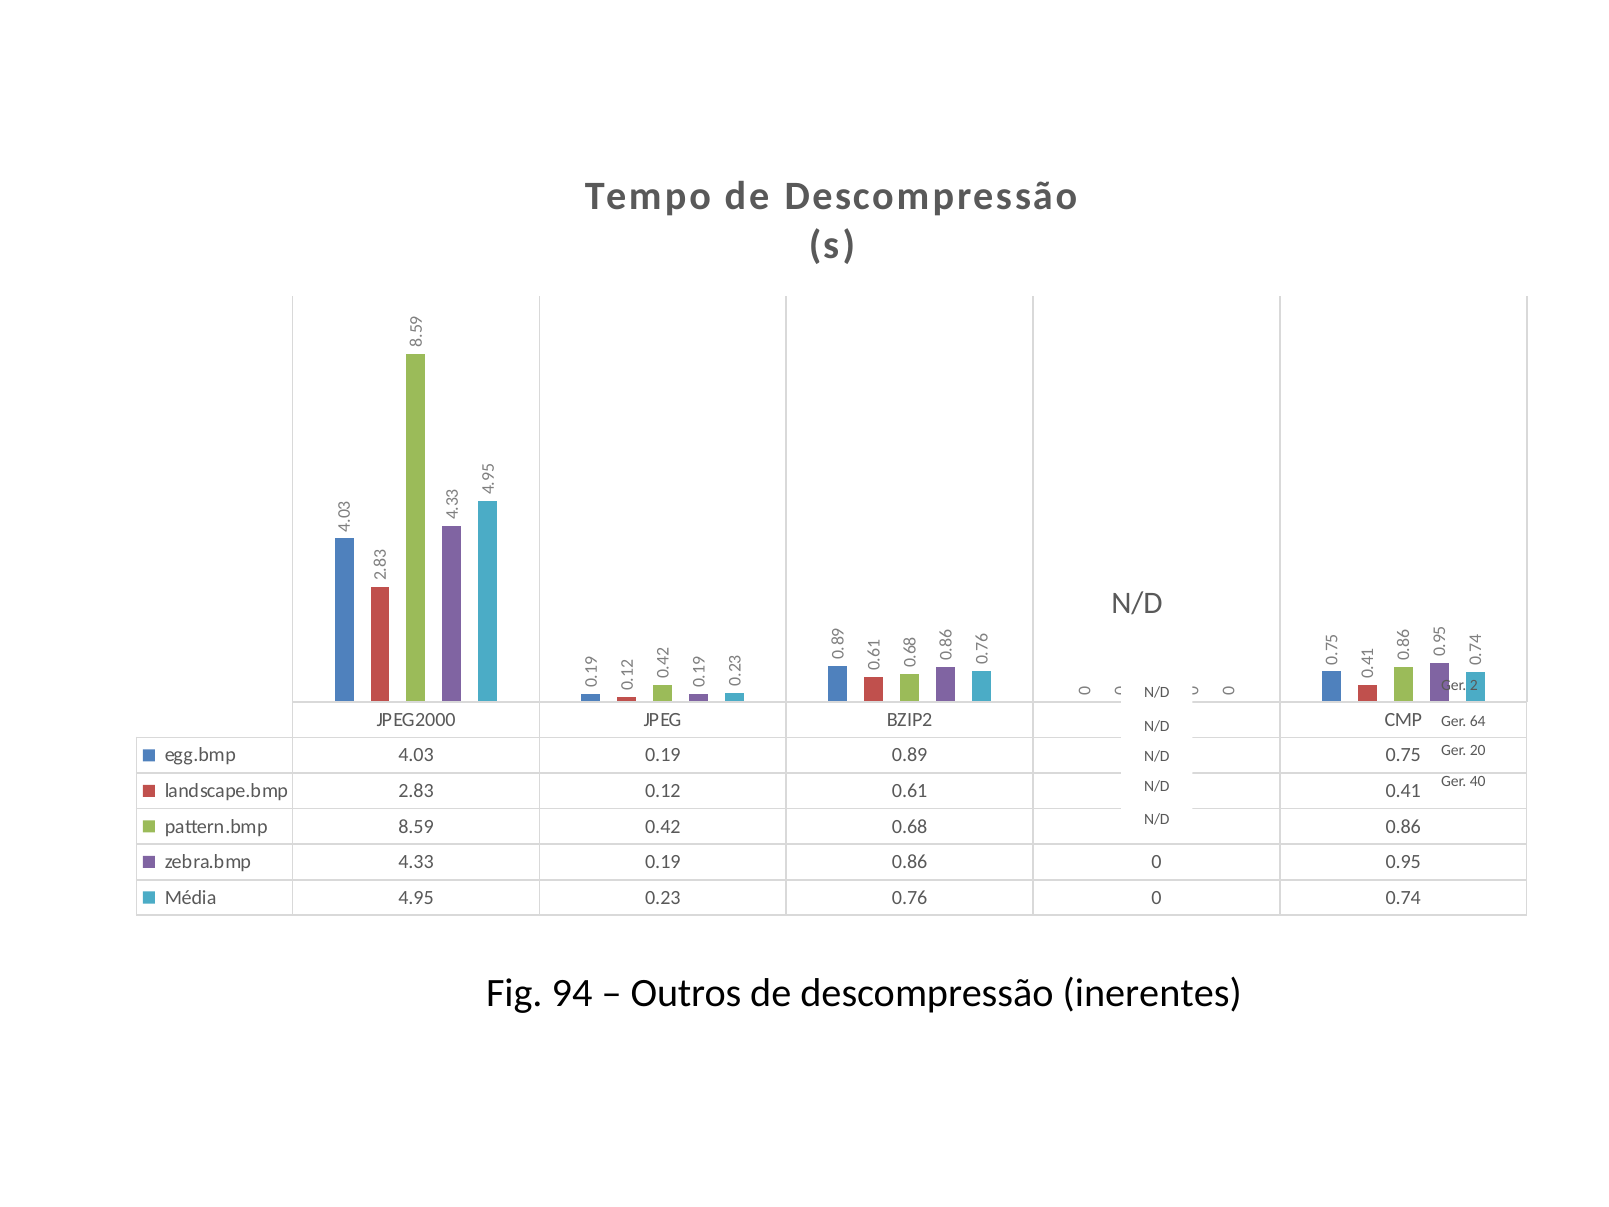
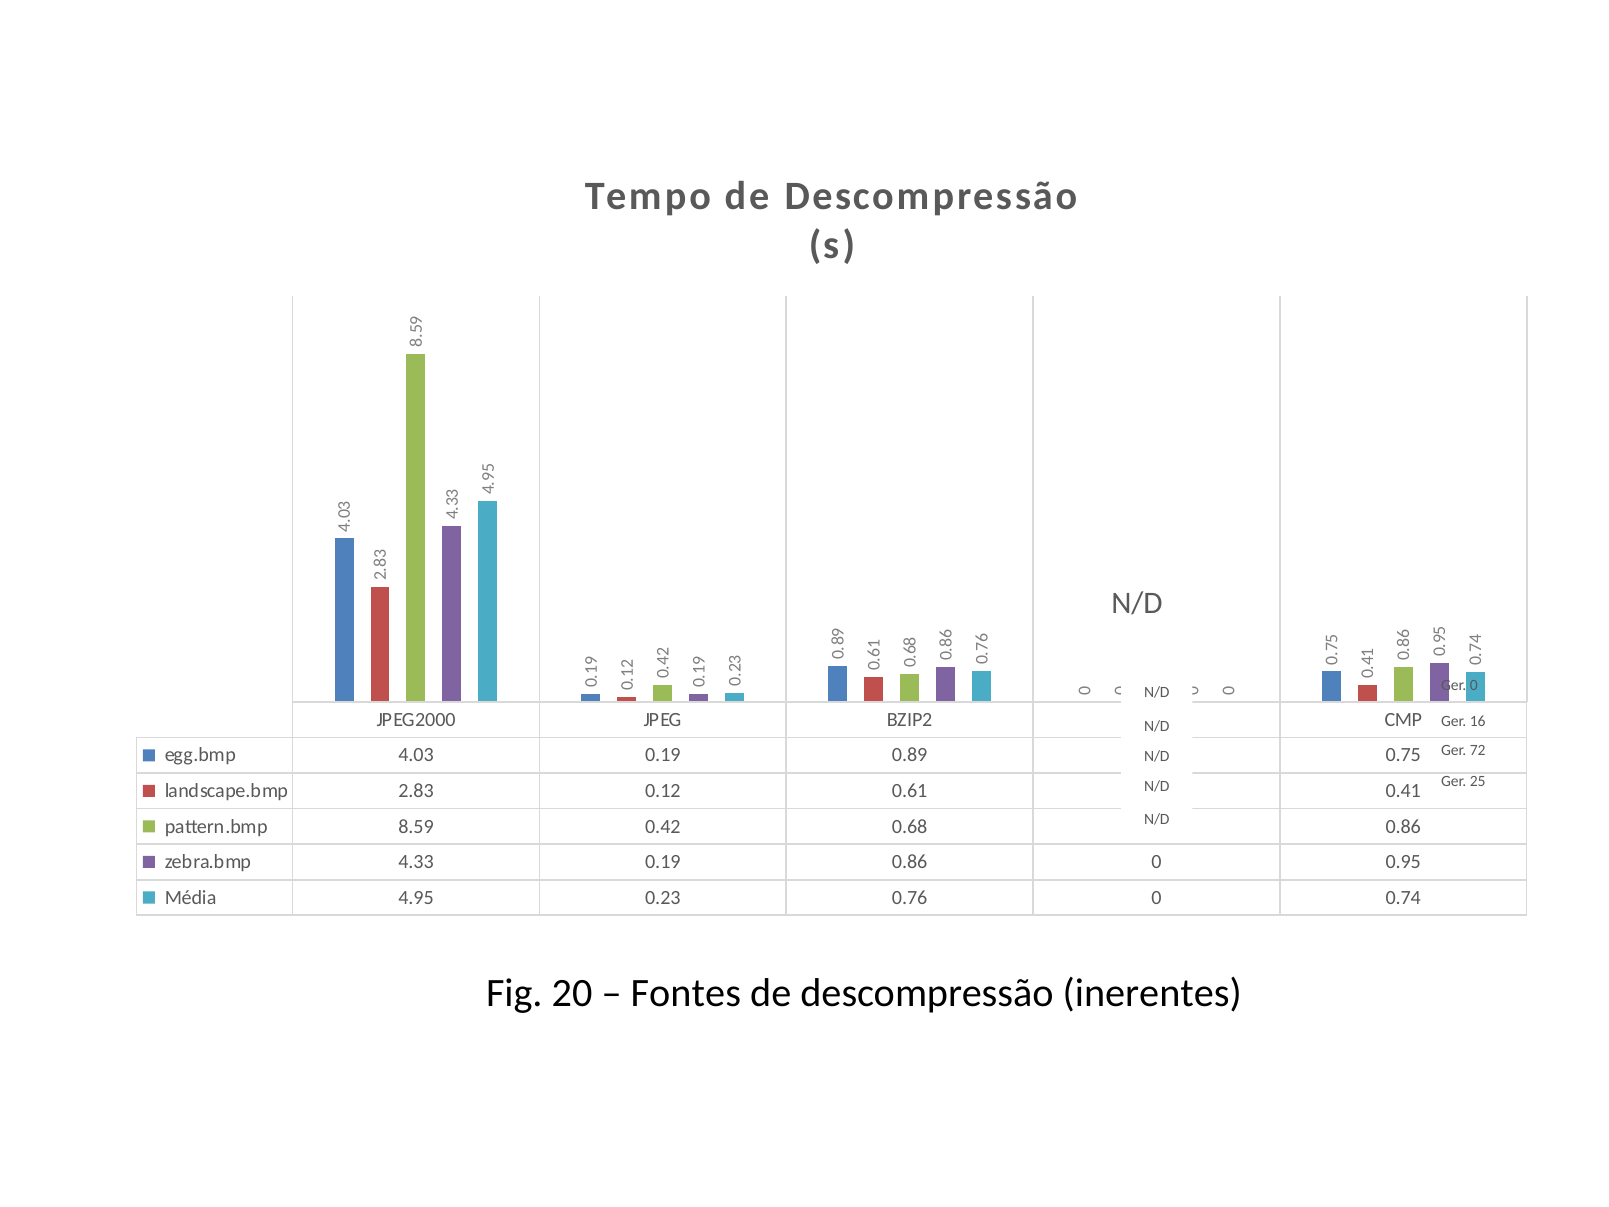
Ger 2: 2 -> 0 (1474, 685)
64: 64 -> 16 (1478, 721)
20: 20 -> 72 (1478, 750)
40: 40 -> 25 (1478, 781)
94: 94 -> 20 (572, 993)
Outros: Outros -> Fontes (686, 993)
